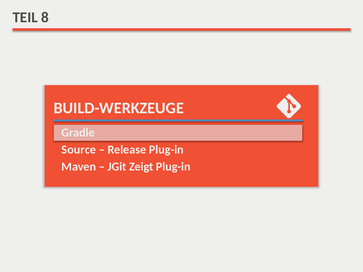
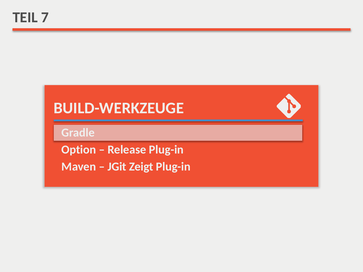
8: 8 -> 7 (45, 17)
Source: Source -> Option (79, 150)
